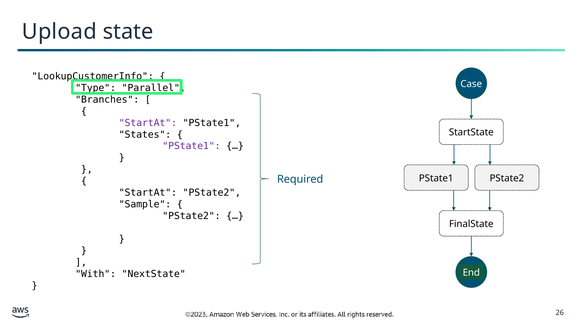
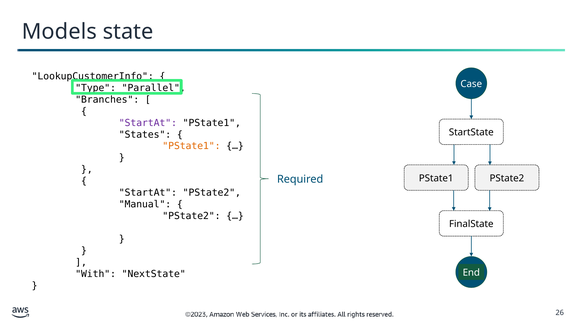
Upload: Upload -> Models (59, 32)
PState1 colour: purple -> orange (191, 146)
Sample: Sample -> Manual (145, 204)
